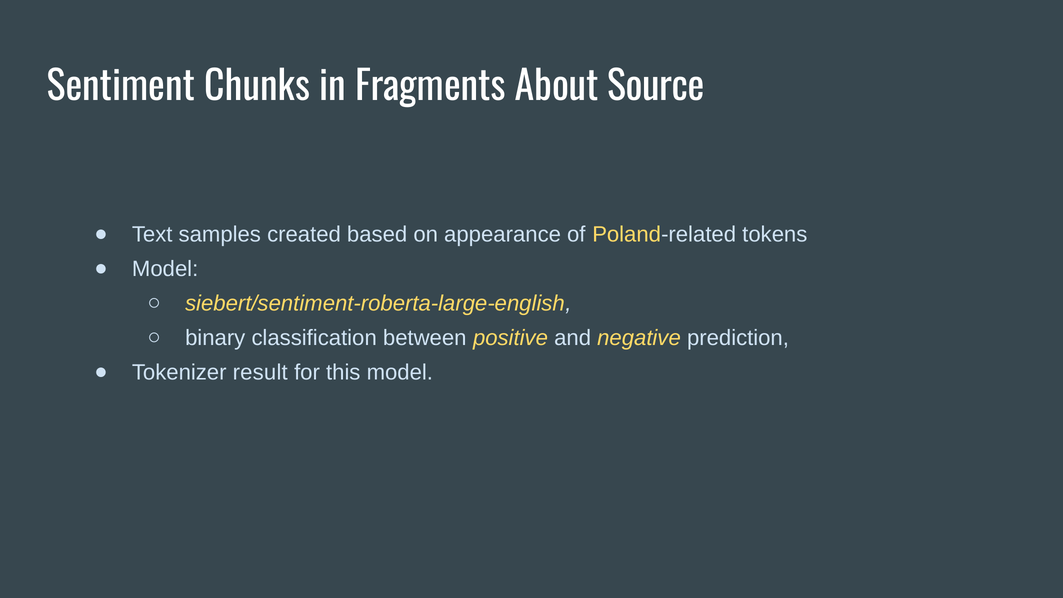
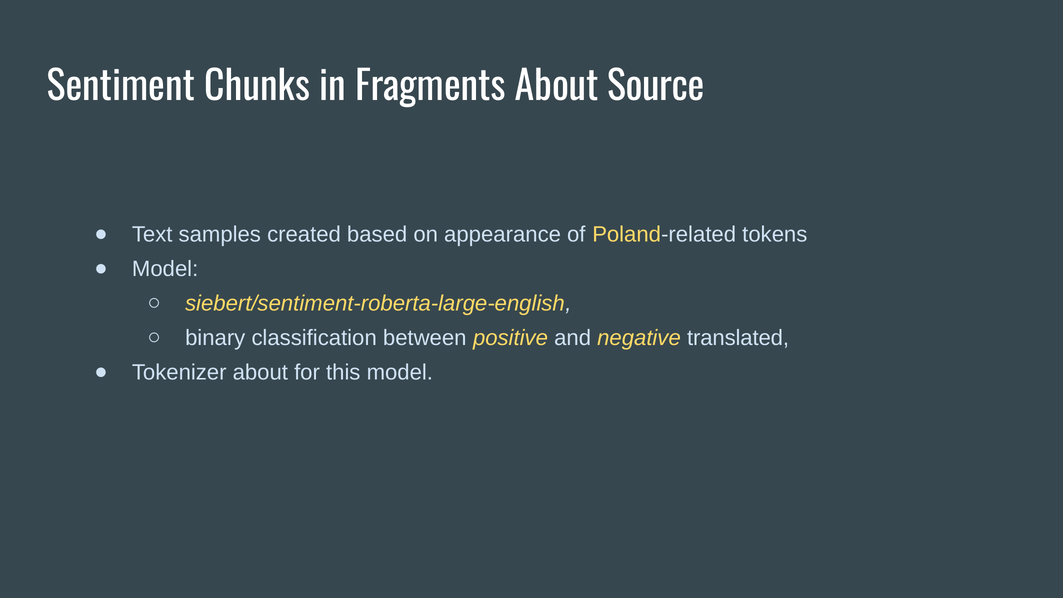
prediction: prediction -> translated (738, 338)
Tokenizer result: result -> about (260, 373)
